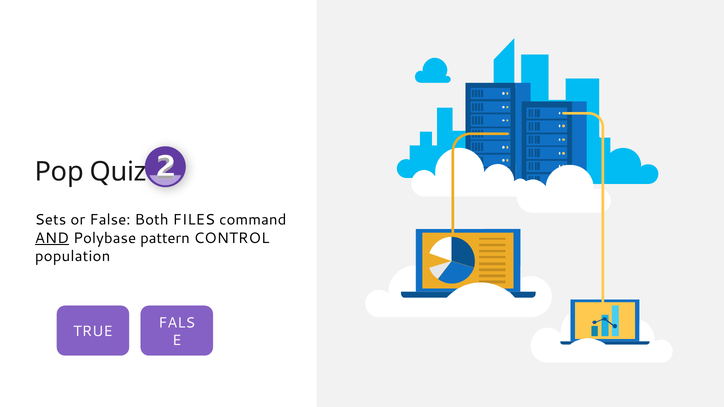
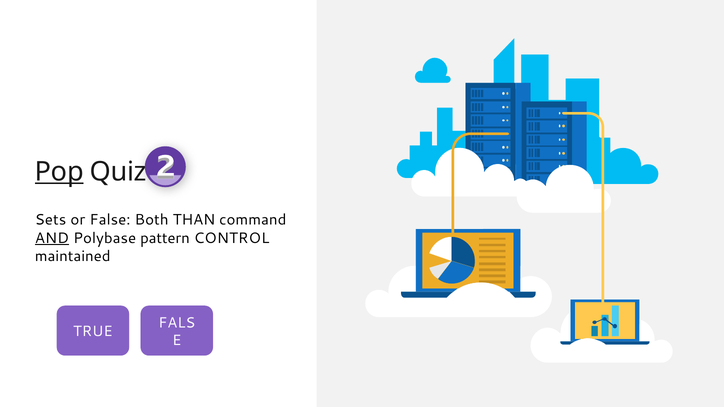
Pop underline: none -> present (59, 172)
FILES: FILES -> THAN (194, 220)
population: population -> maintained (73, 256)
